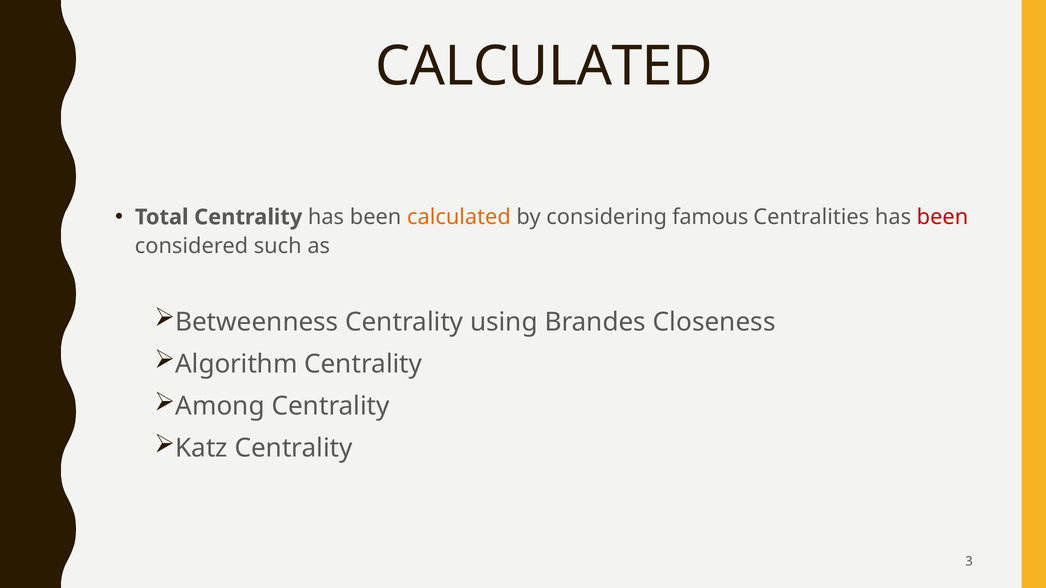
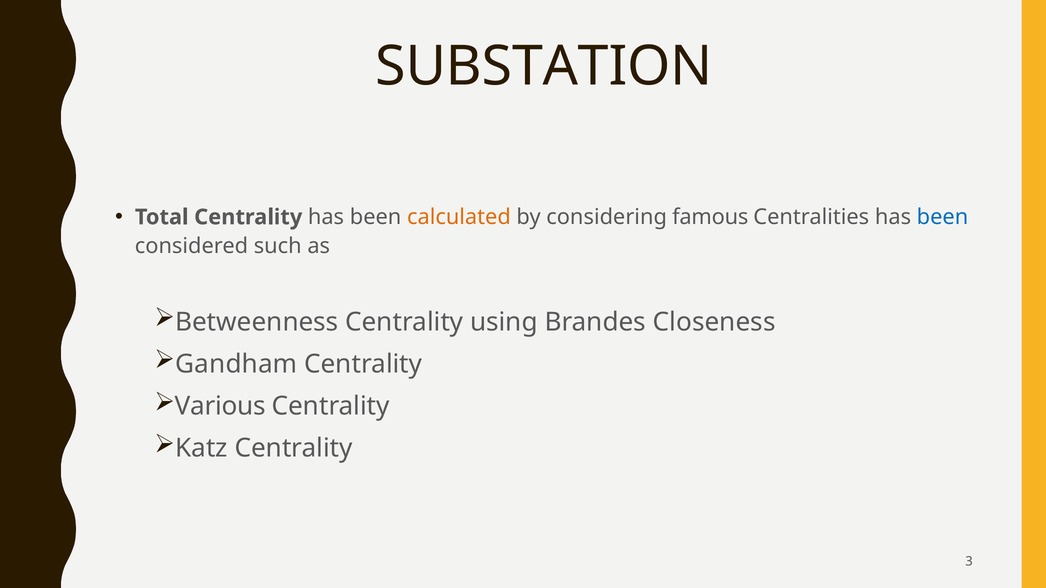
CALCULATED: CALCULATED -> SUBSTATION (544, 66)
been colour: red -> blue (942, 217)
Algorithm: Algorithm -> Gandham (236, 364)
Among: Among -> Various (220, 406)
